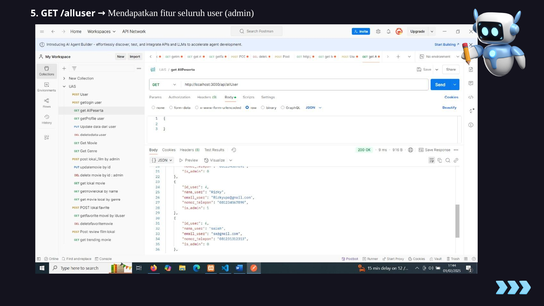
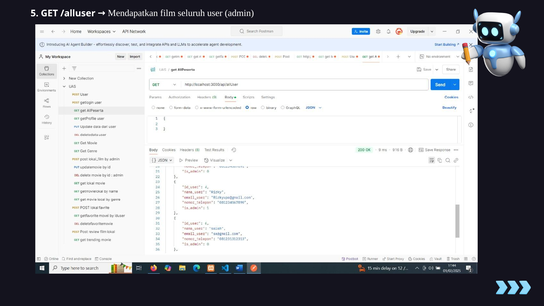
fitur: fitur -> film (168, 13)
